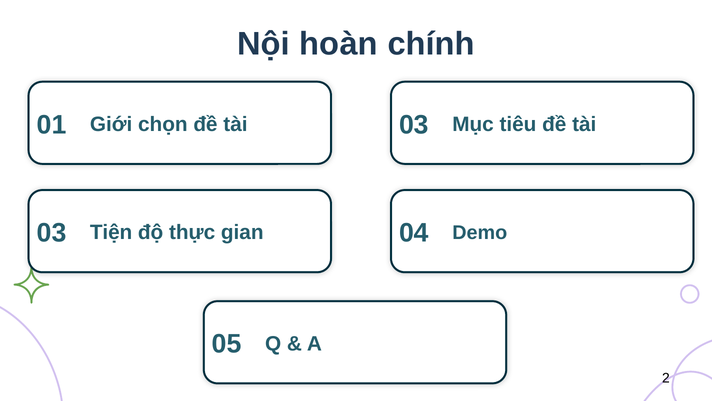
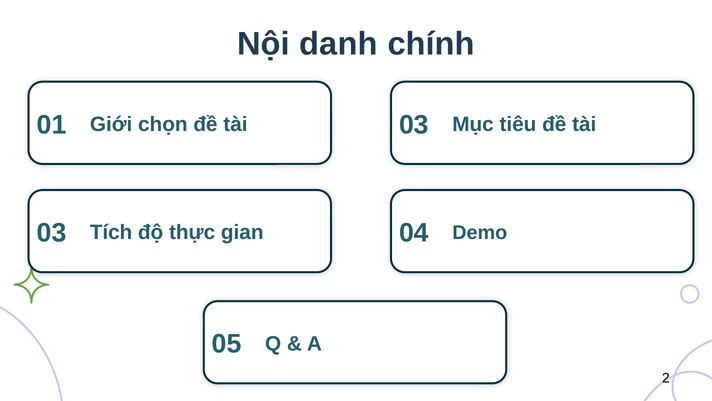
hoàn: hoàn -> danh (338, 44)
Tiện: Tiện -> Tích (111, 232)
